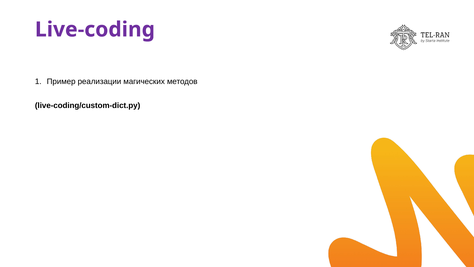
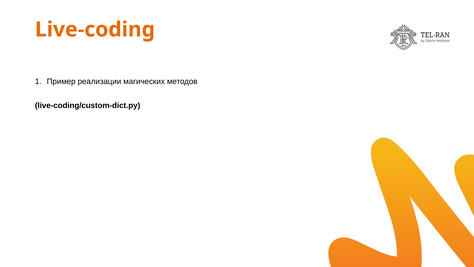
Live-coding colour: purple -> orange (95, 29)
